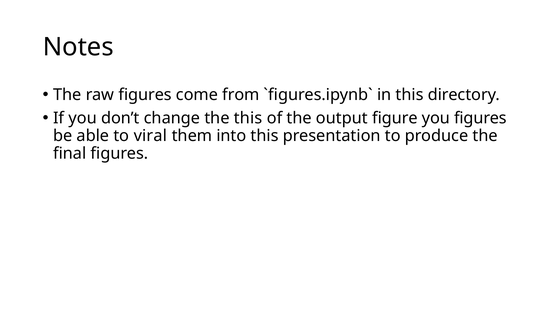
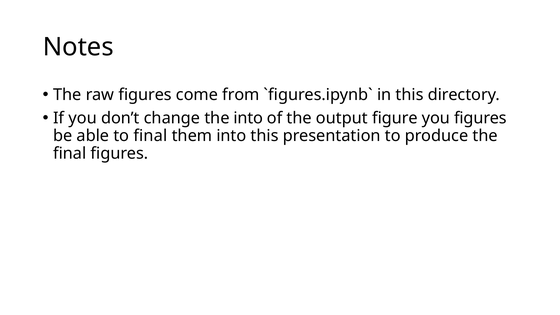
the this: this -> into (248, 118)
to viral: viral -> final (150, 136)
